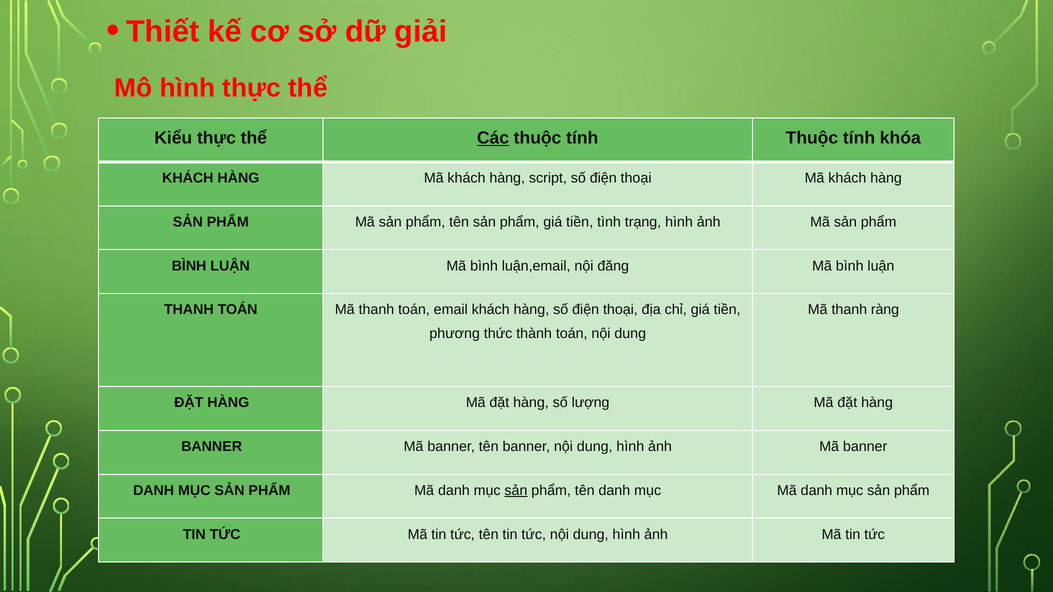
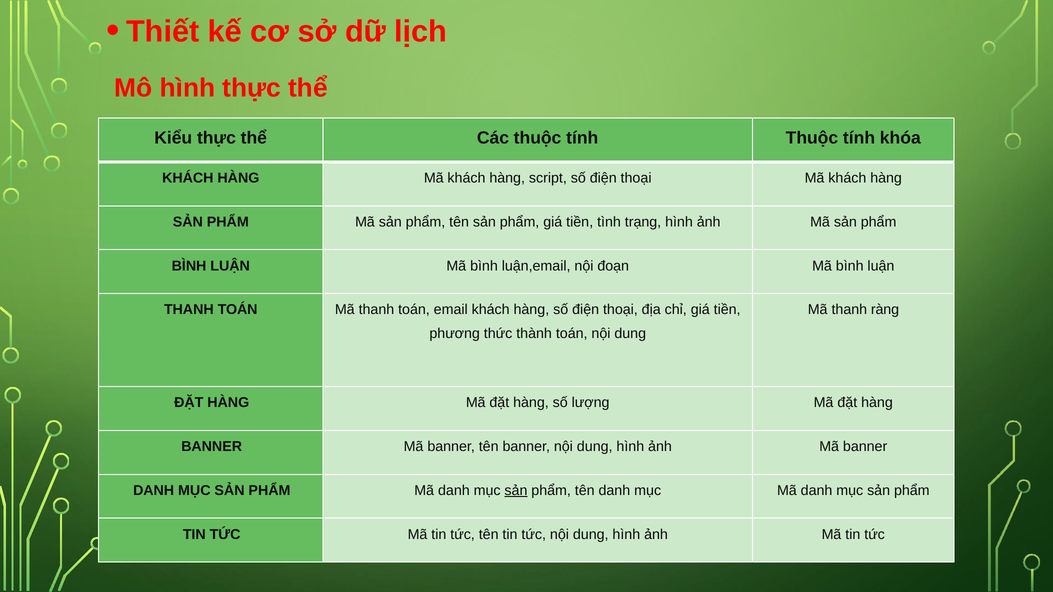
giải: giải -> lịch (421, 32)
Các underline: present -> none (493, 138)
đăng: đăng -> đoạn (613, 266)
